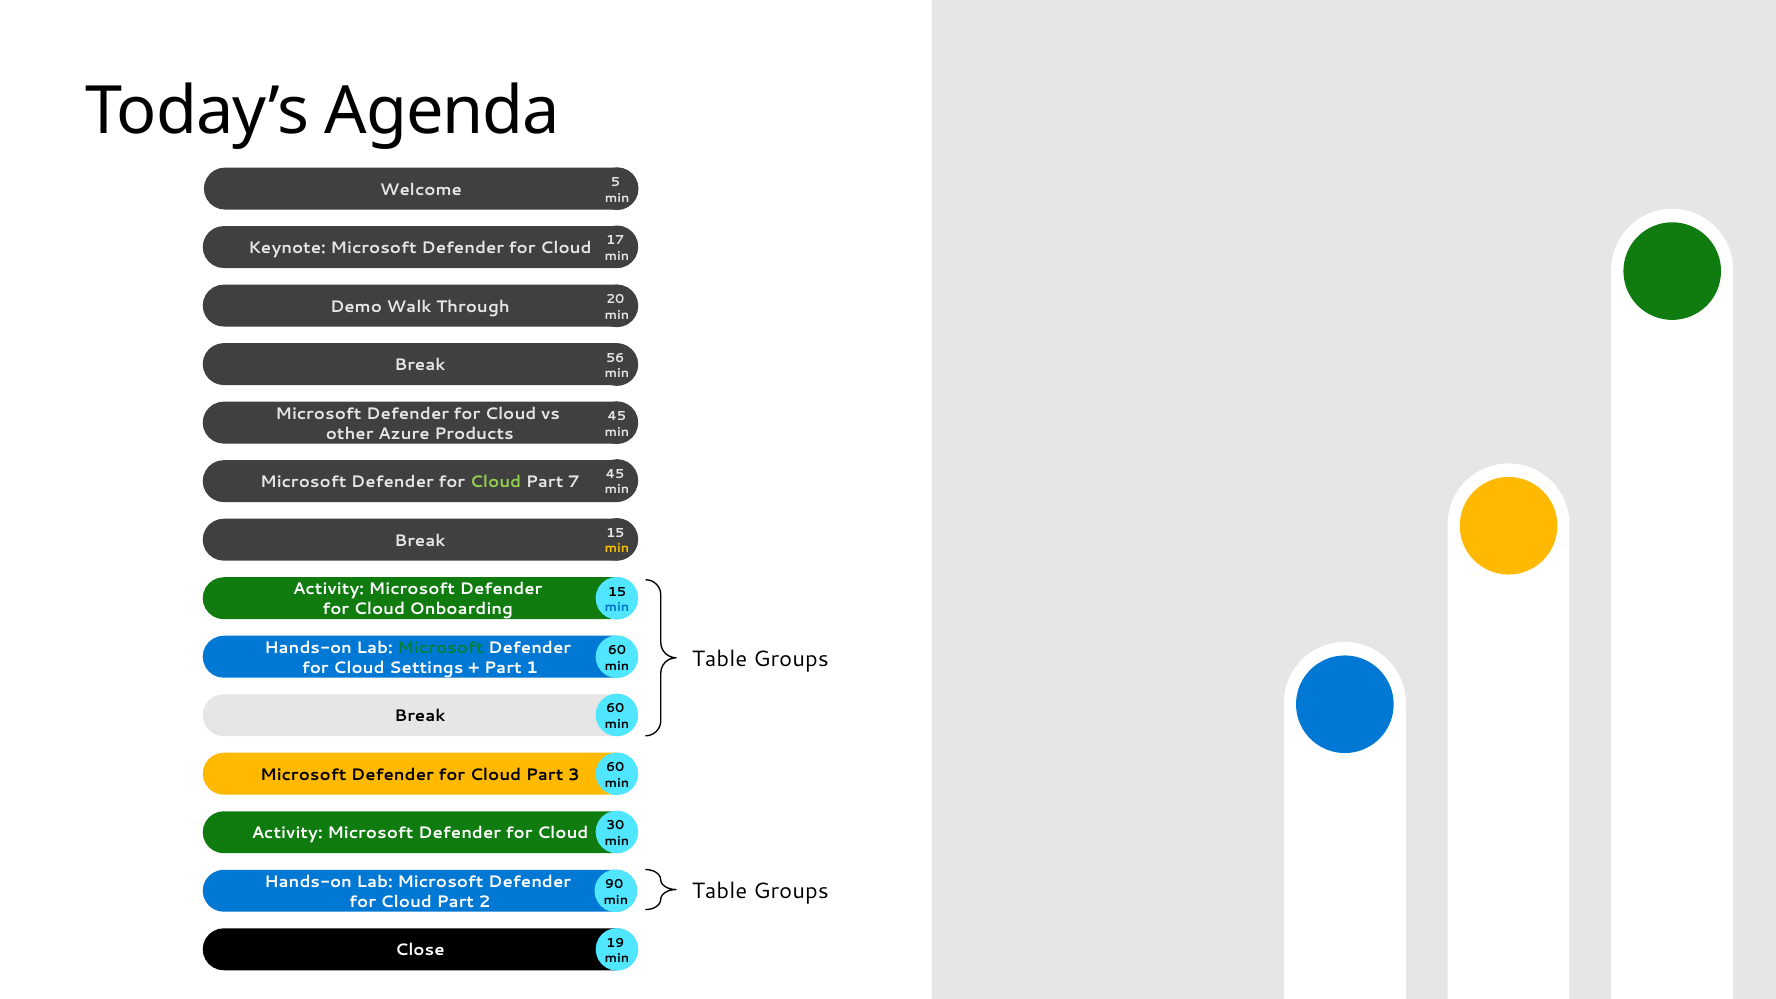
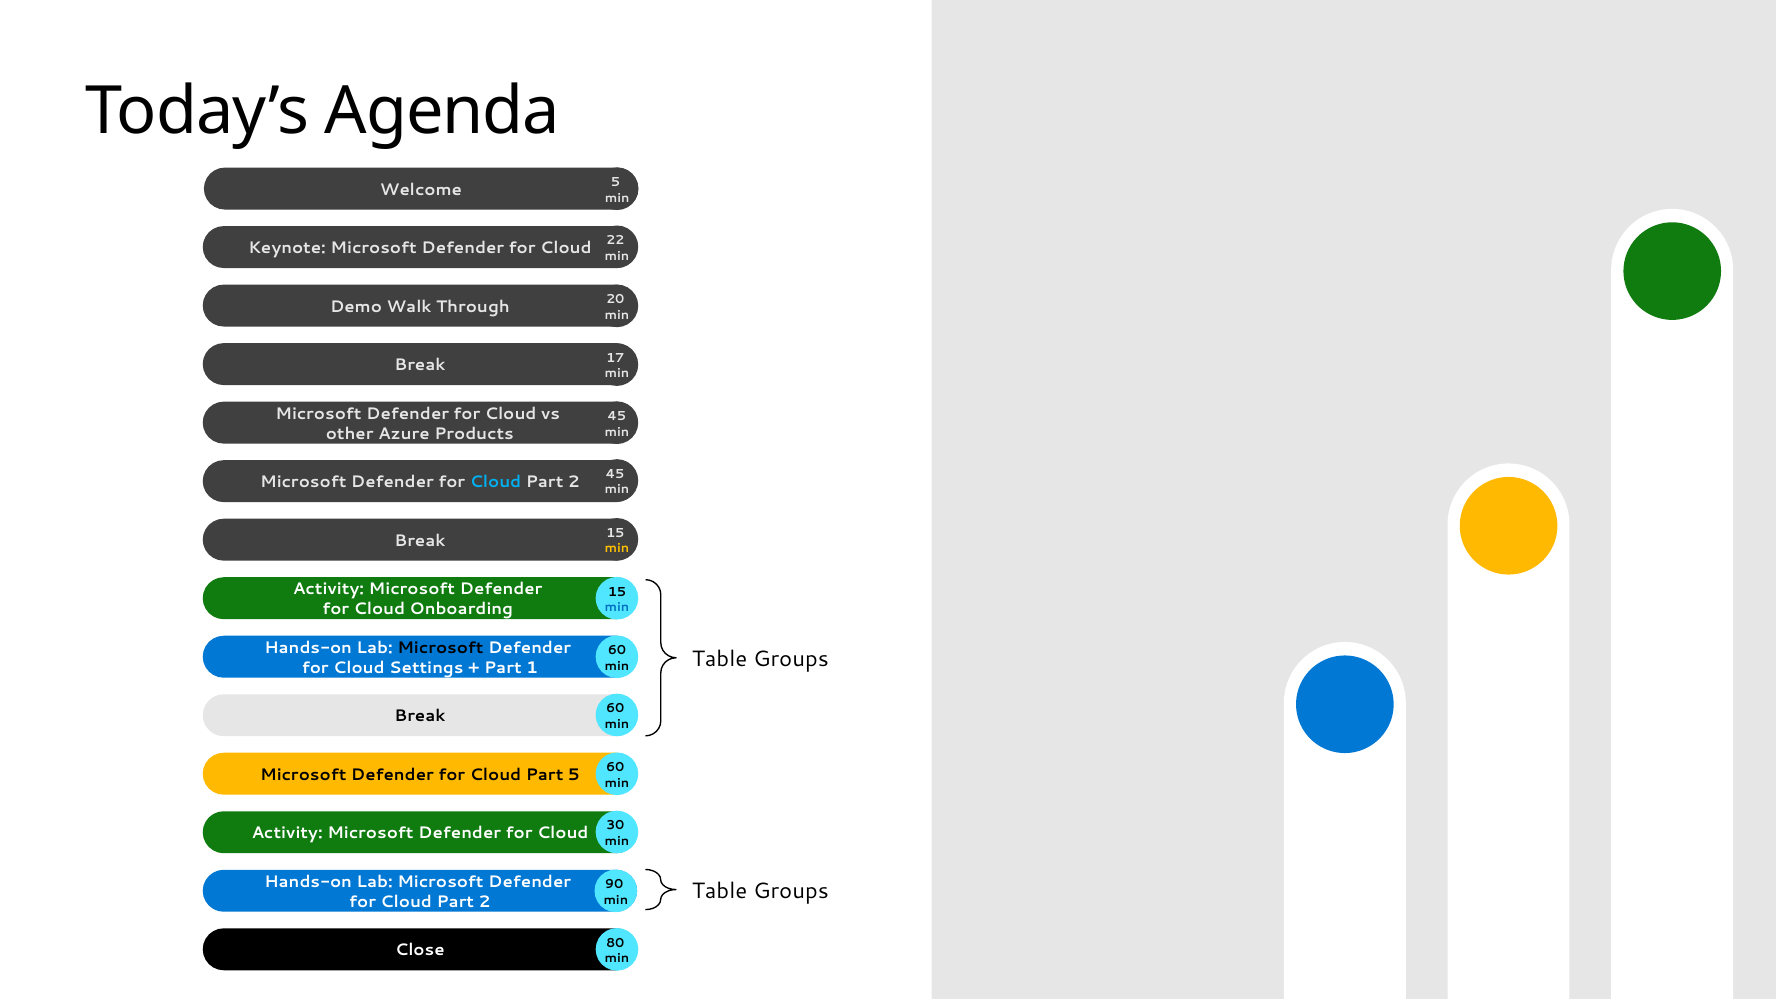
17: 17 -> 22 (615, 240)
56: 56 -> 17 (615, 358)
Cloud colour: light green -> light blue (496, 482)
7: 7 -> 2 (574, 482)
Microsoft colour: green -> black (440, 648)
Part 3: 3 -> 5 (574, 775)
19: 19 -> 80 (615, 943)
